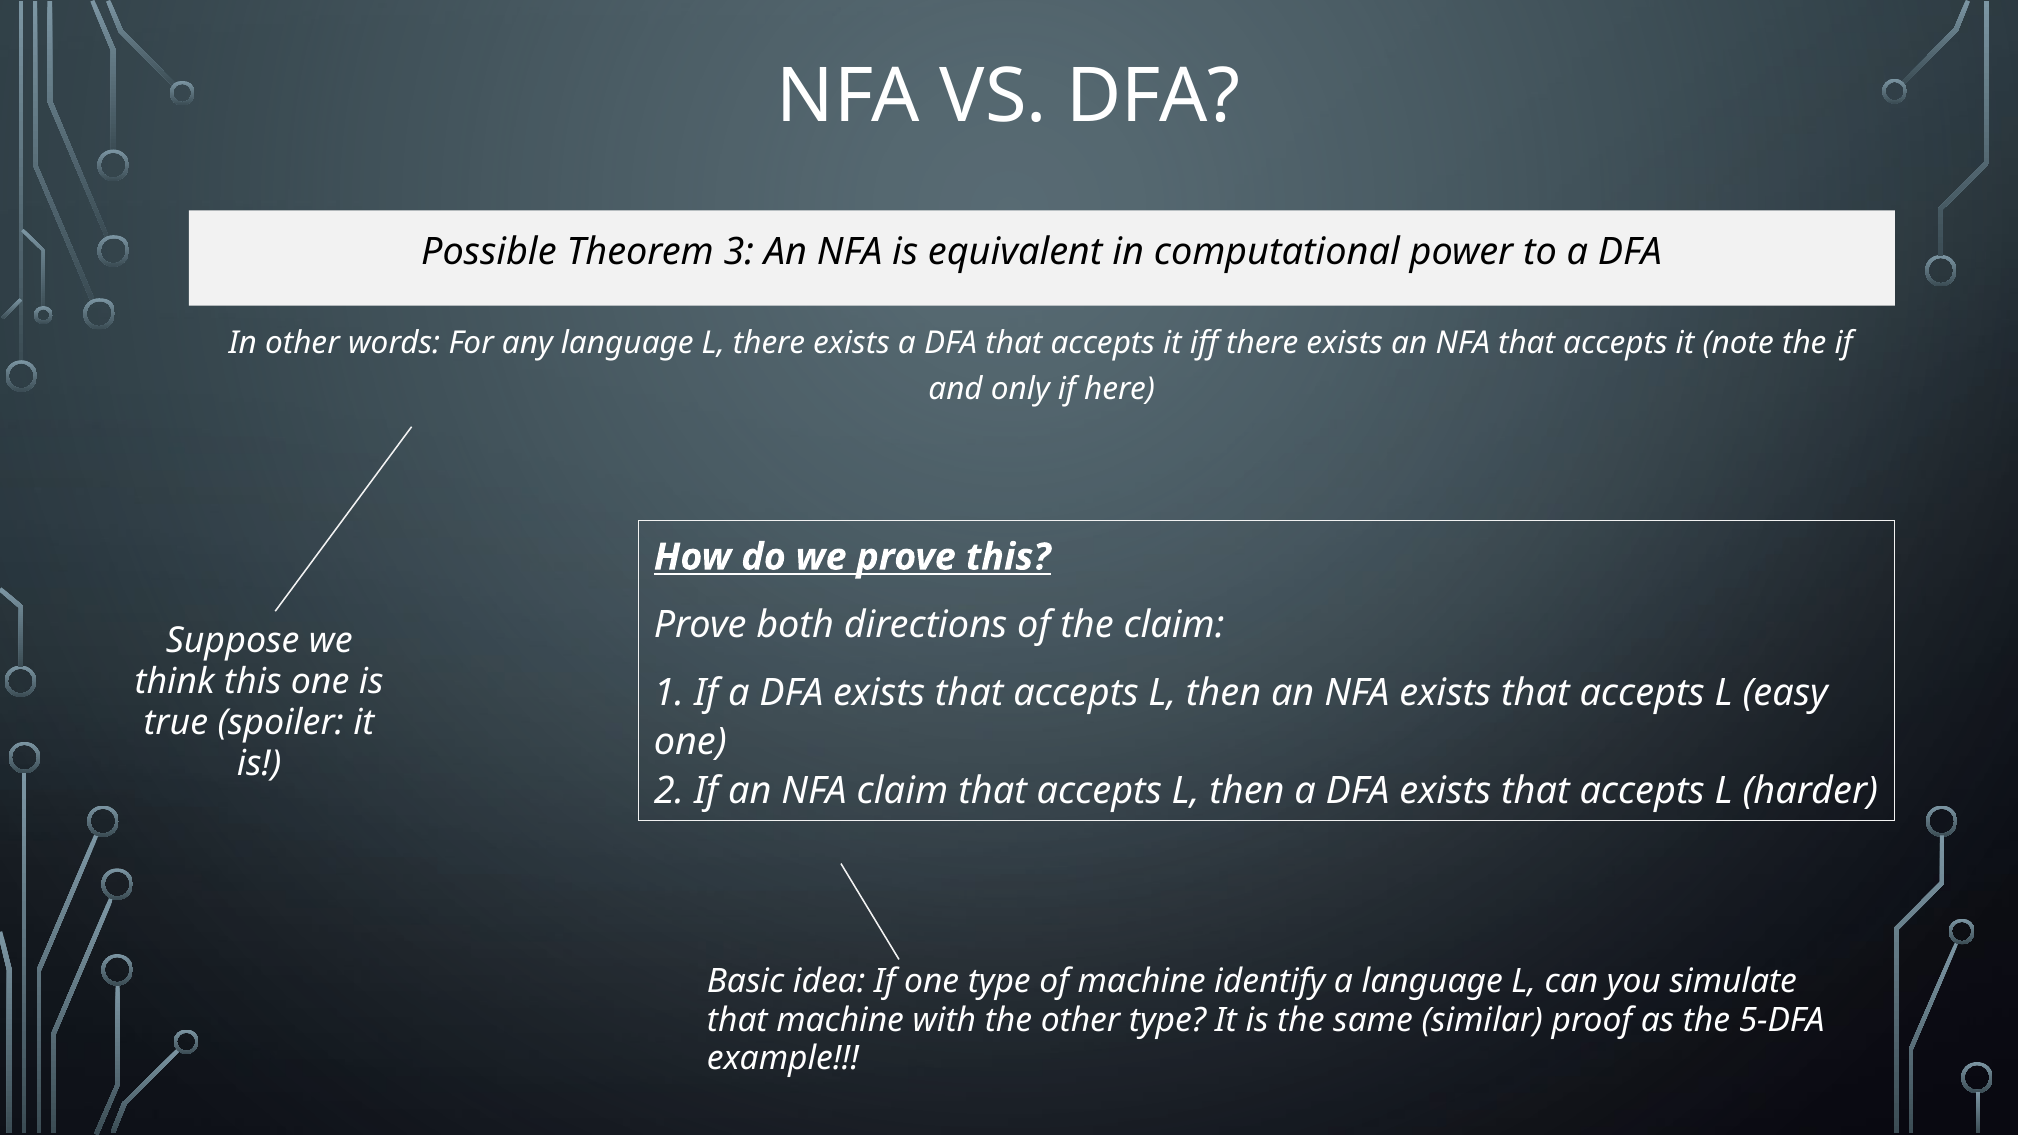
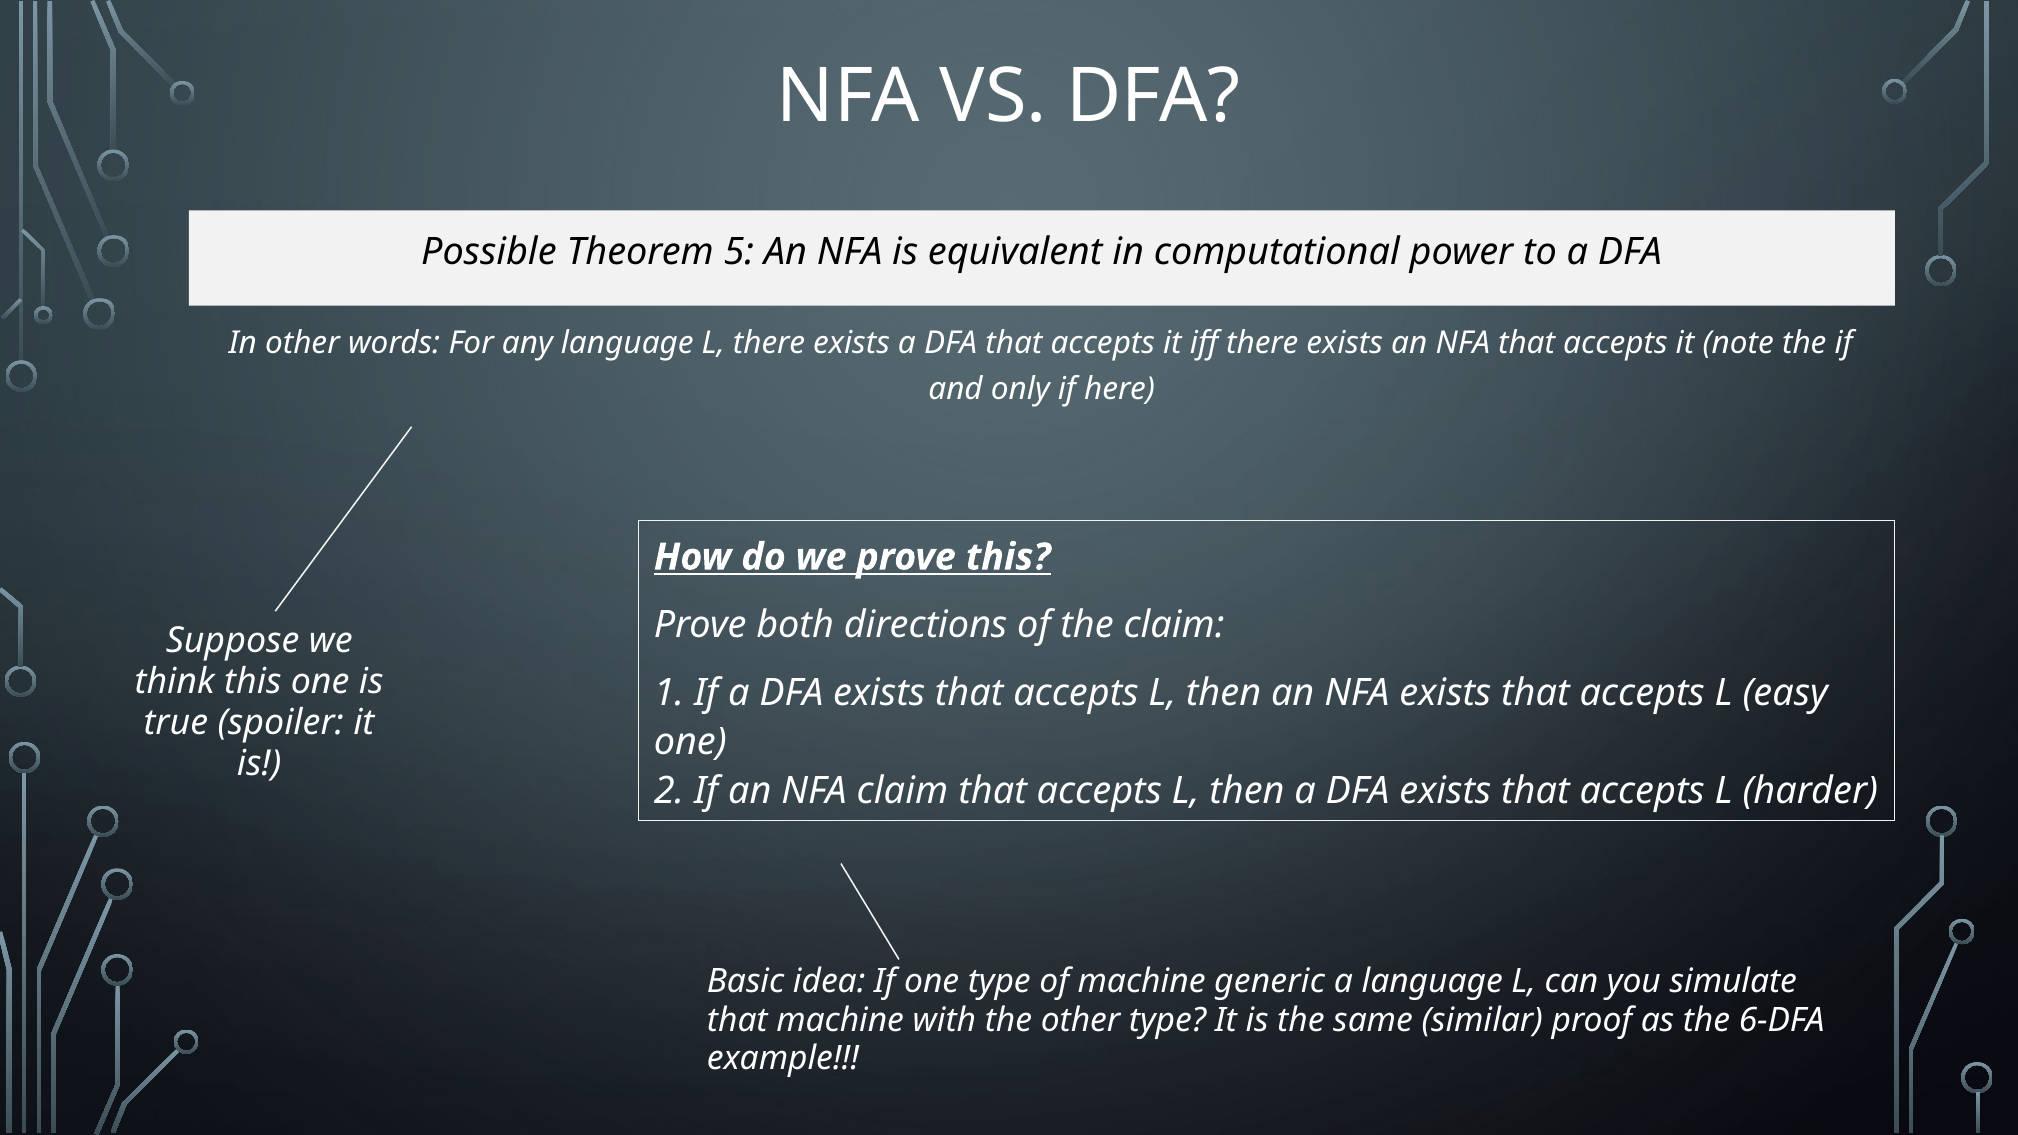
3: 3 -> 5 (739, 252)
identify: identify -> generic (1270, 981)
5-DFA: 5-DFA -> 6-DFA (1782, 1020)
